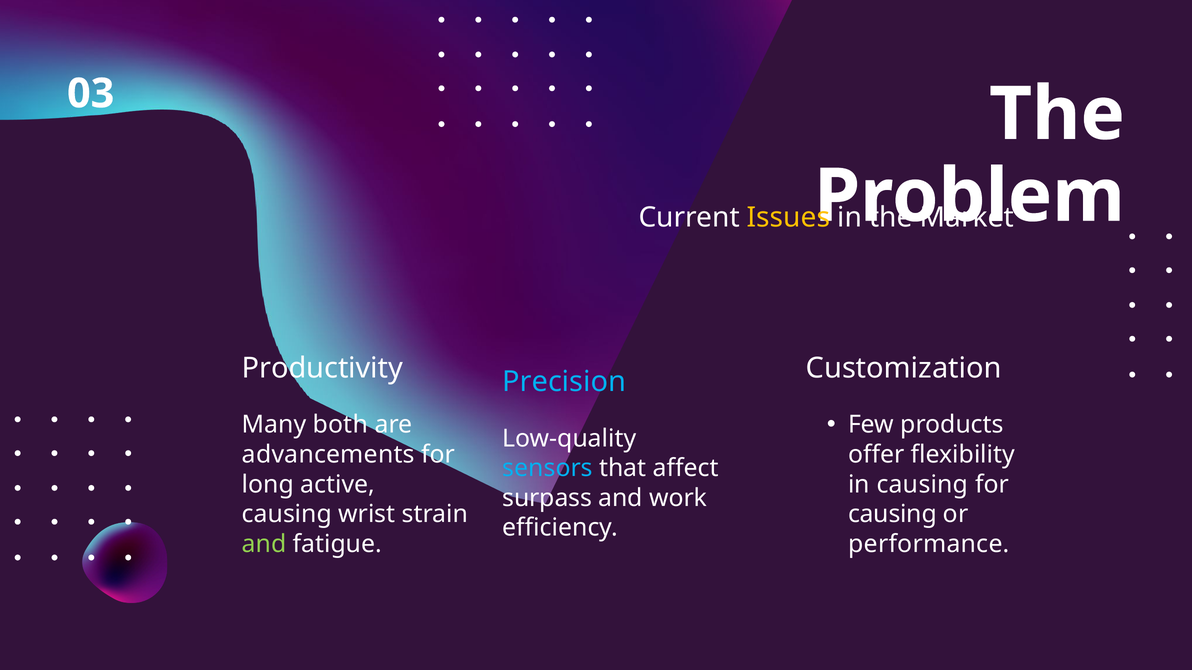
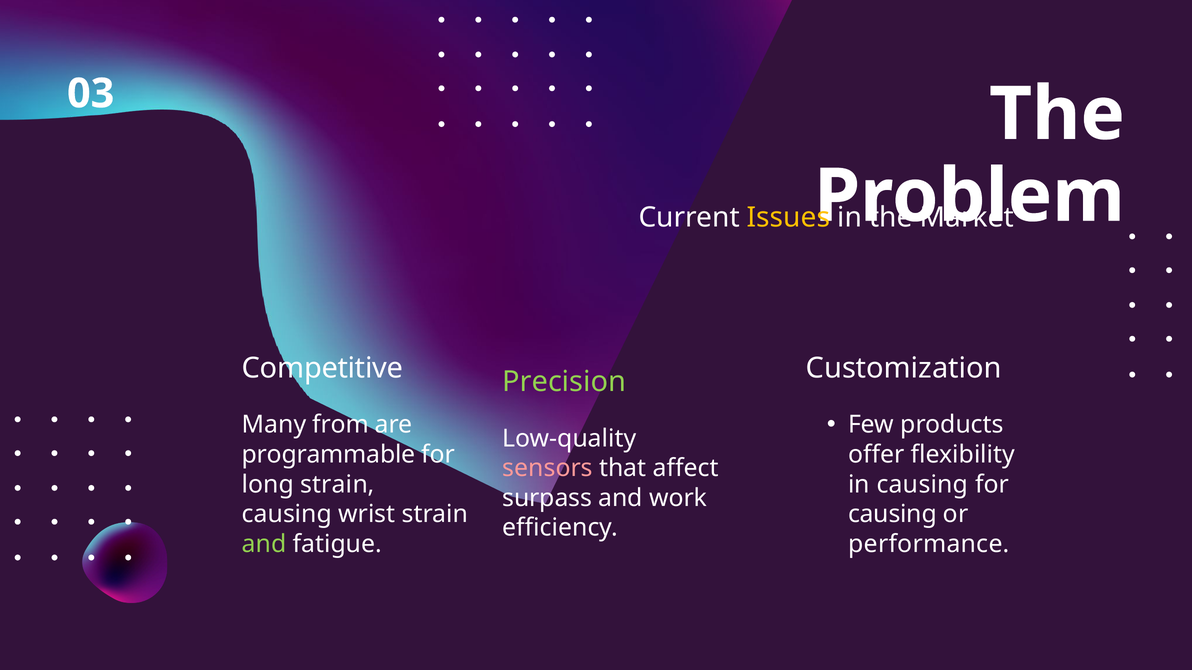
Productivity: Productivity -> Competitive (323, 368)
Precision colour: light blue -> light green (564, 382)
both: both -> from (341, 425)
advancements: advancements -> programmable (329, 455)
sensors colour: light blue -> pink (548, 469)
long active: active -> strain (337, 485)
